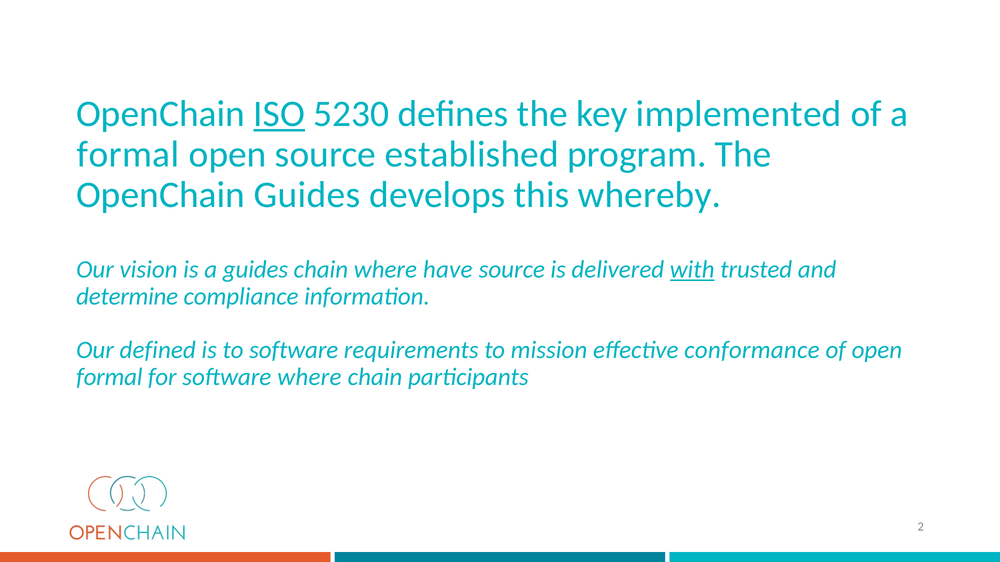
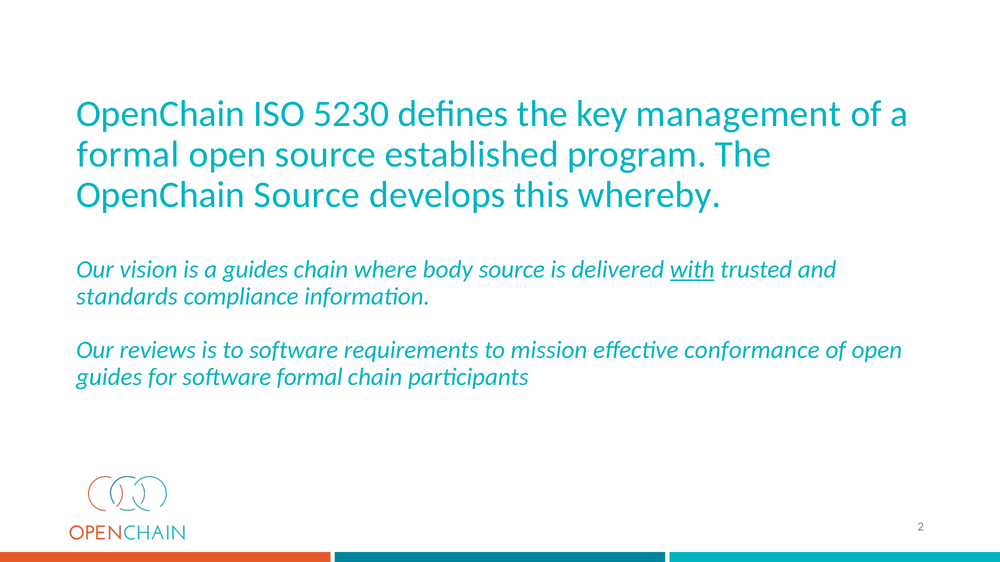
ISO underline: present -> none (279, 114)
implemented: implemented -> management (739, 114)
OpenChain Guides: Guides -> Source (307, 195)
have: have -> body (448, 270)
determine: determine -> standards (127, 297)
defined: defined -> reviews (158, 351)
formal: formal -> guides (109, 377)
software where: where -> formal (310, 377)
